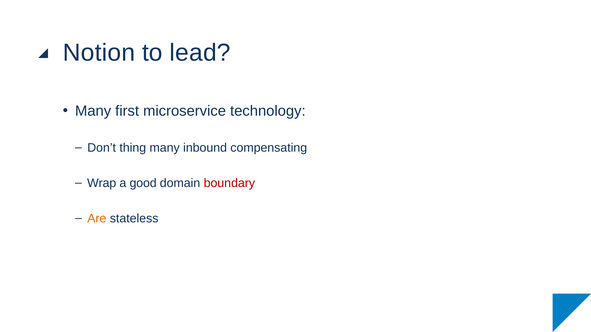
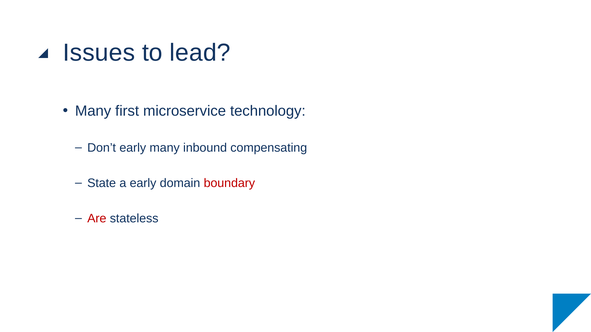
Notion: Notion -> Issues (99, 53)
Don’t thing: thing -> early (133, 148)
Wrap: Wrap -> State (102, 183)
a good: good -> early (143, 183)
Are colour: orange -> red (97, 219)
